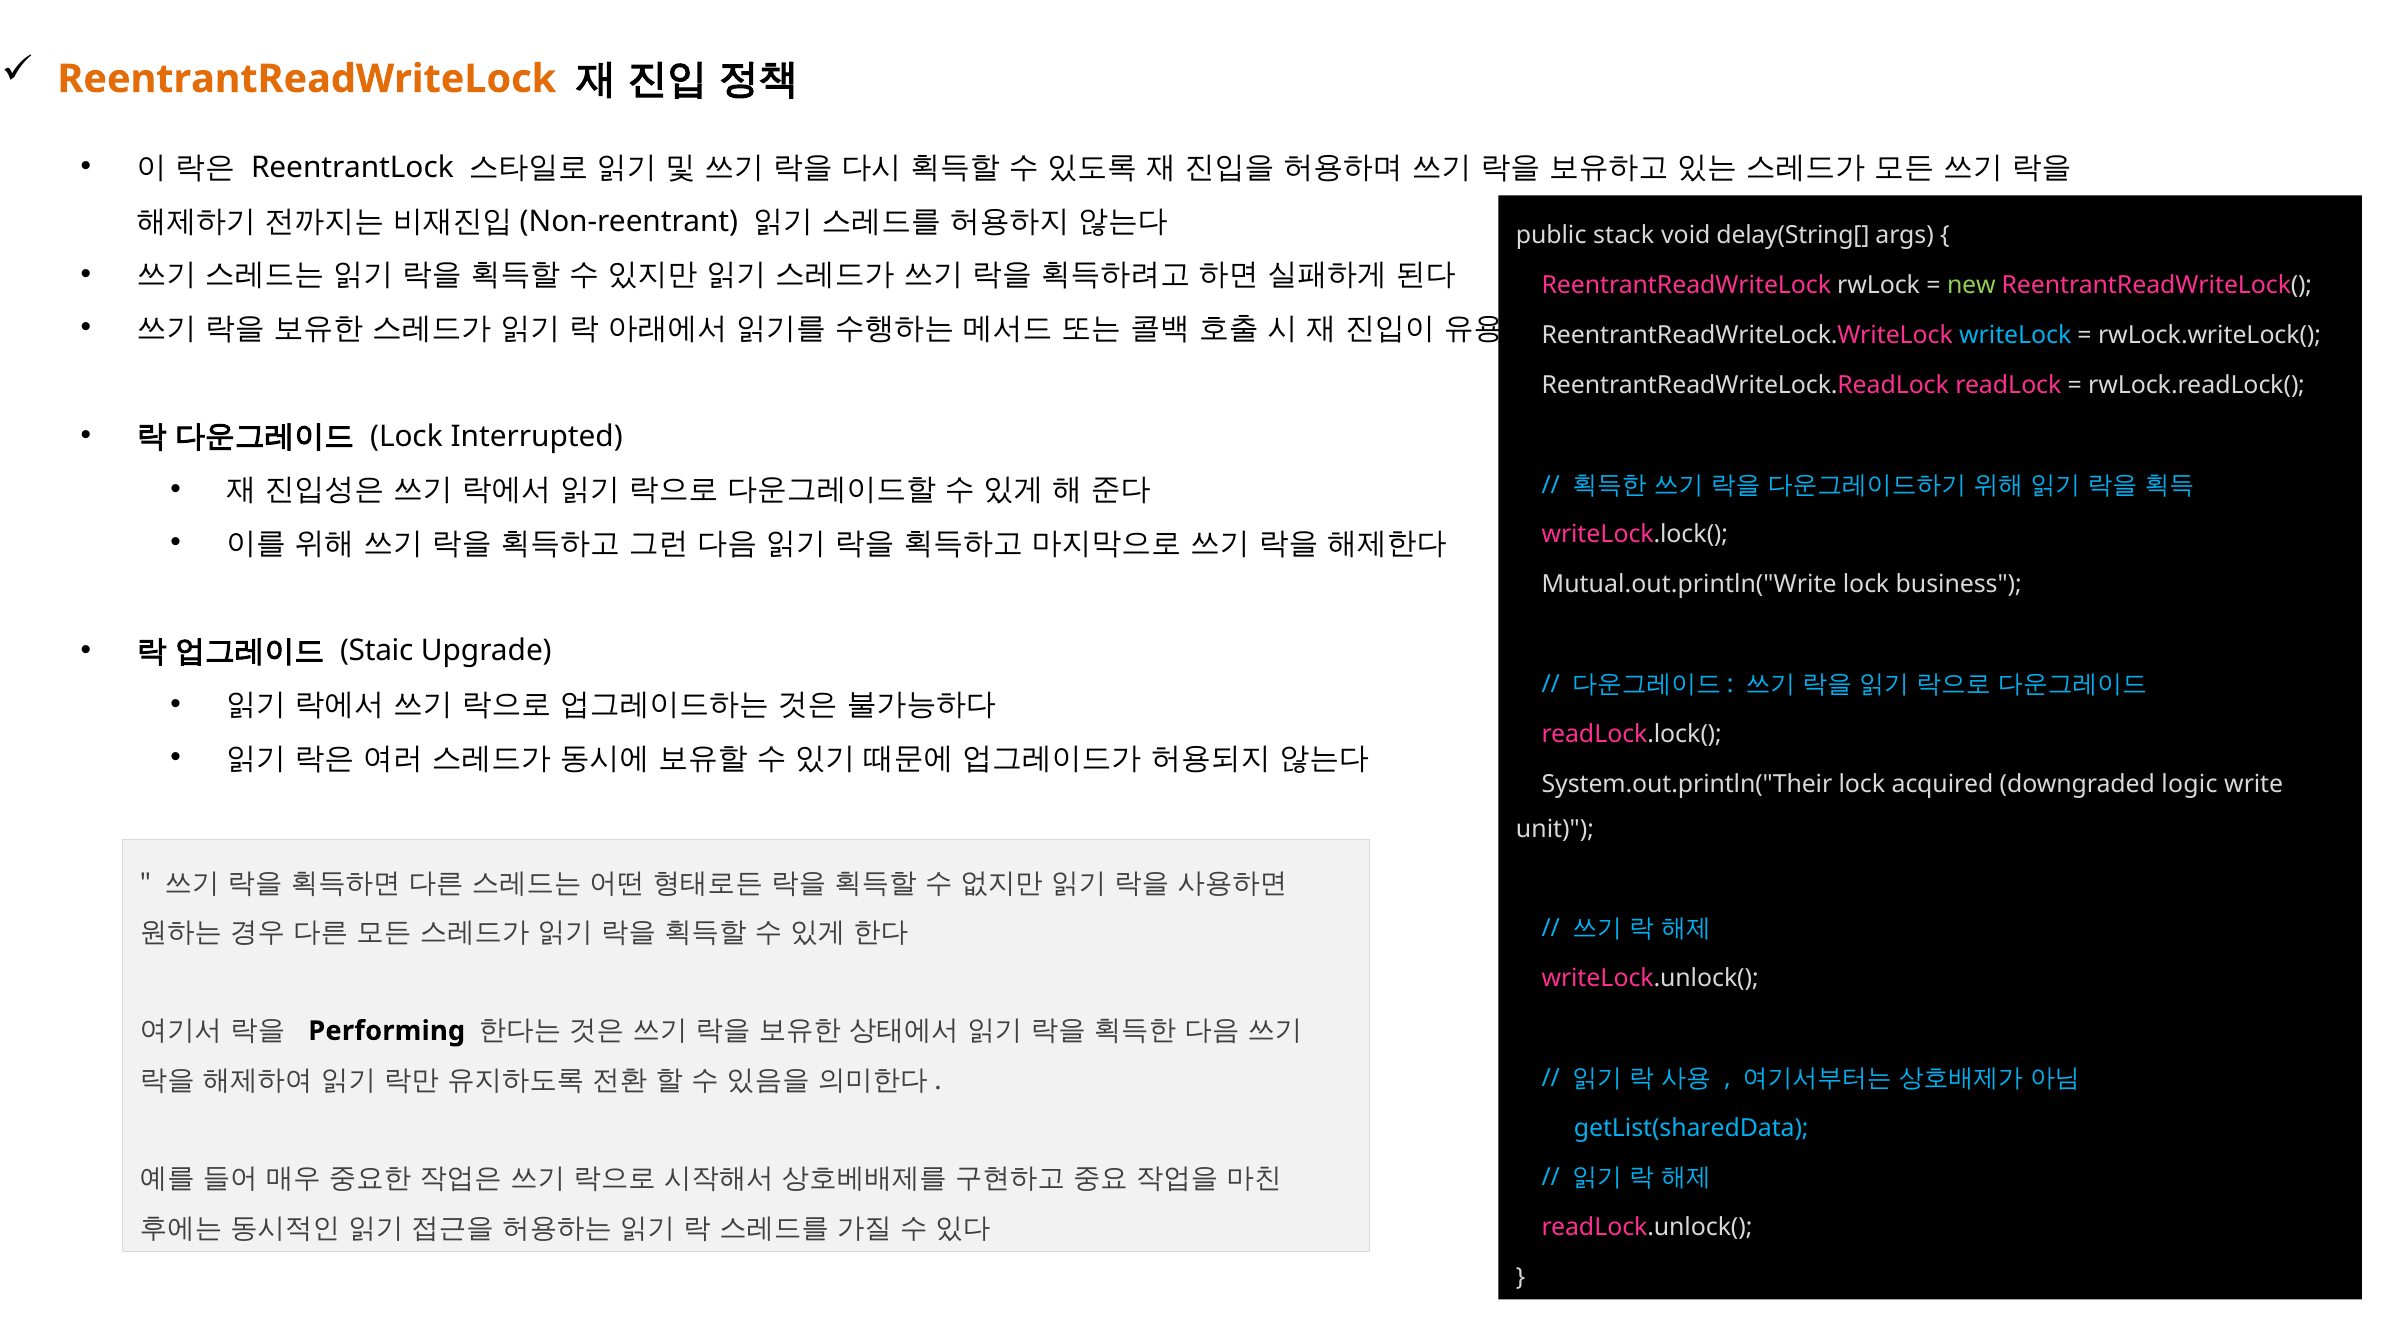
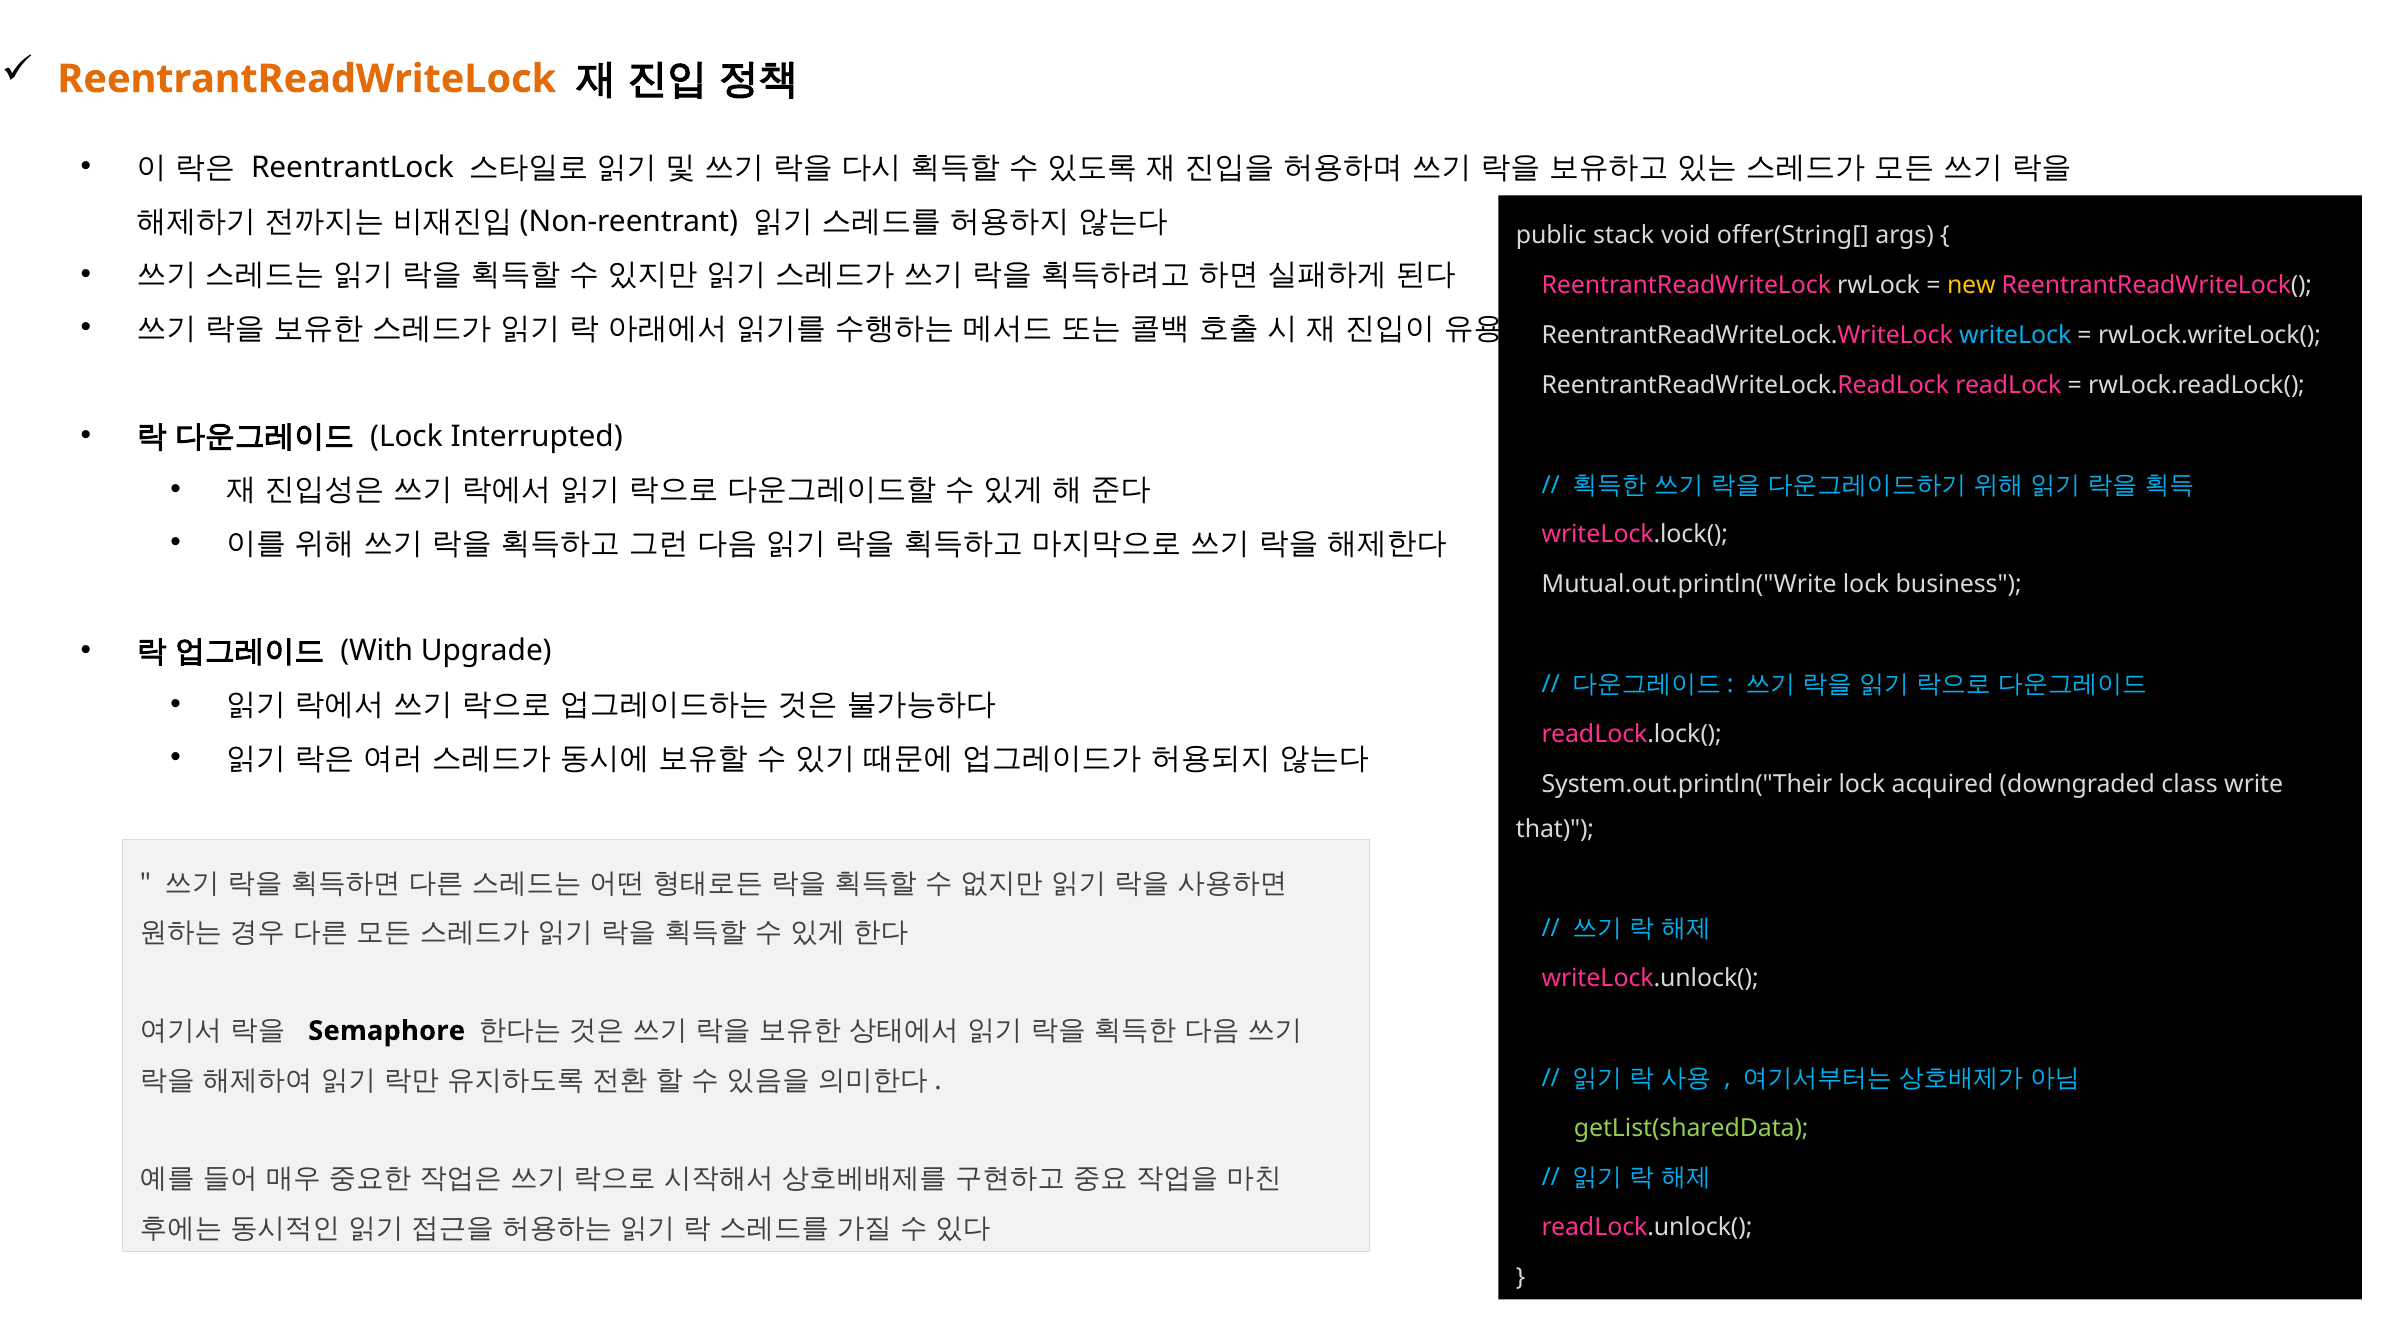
delay(String[: delay(String[ -> offer(String[ (1793, 236)
new colour: light green -> yellow (1971, 286)
Staic: Staic -> With (377, 651)
logic: logic -> class (2190, 784)
unit: unit -> that (1555, 829)
Performing: Performing -> Semaphore (387, 1031)
getList(sharedData colour: light blue -> light green (1691, 1128)
